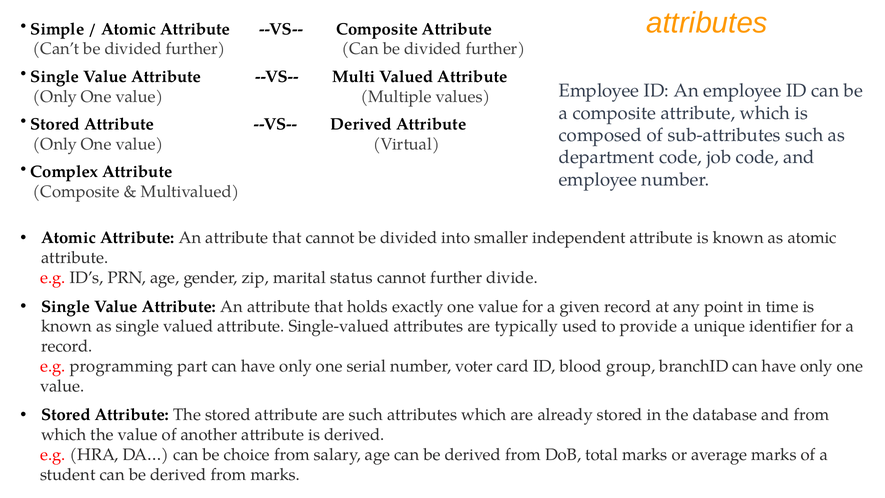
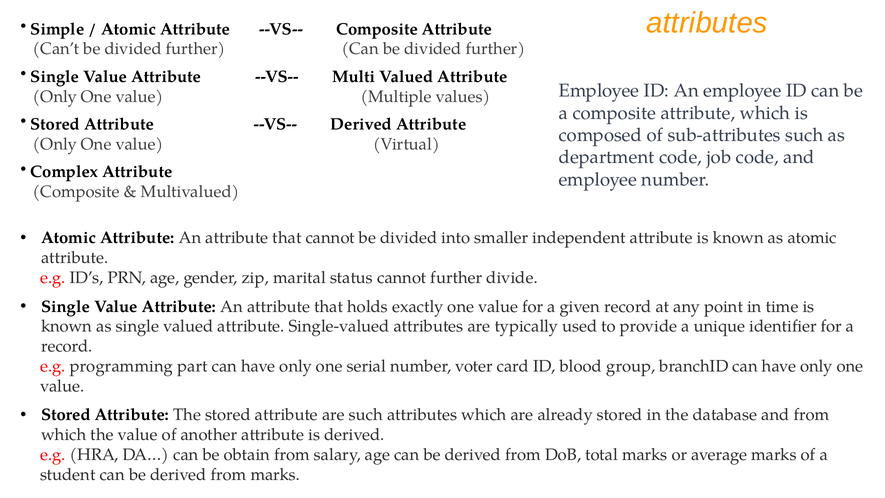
choice: choice -> obtain (247, 455)
